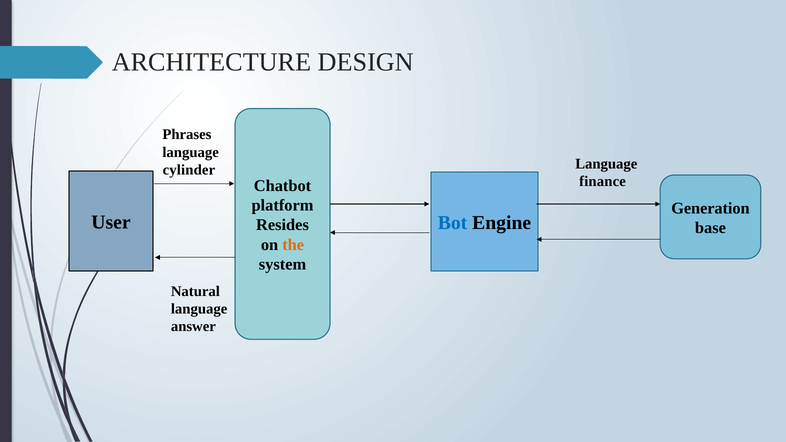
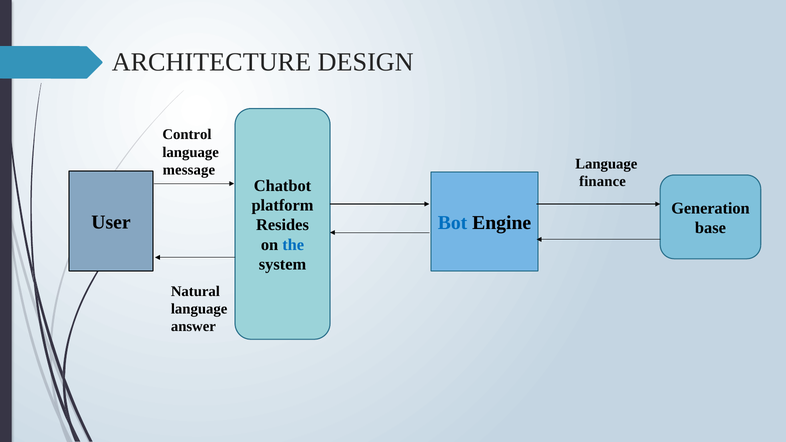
Phrases: Phrases -> Control (187, 135)
cylinder: cylinder -> message (189, 170)
the colour: orange -> blue (293, 245)
